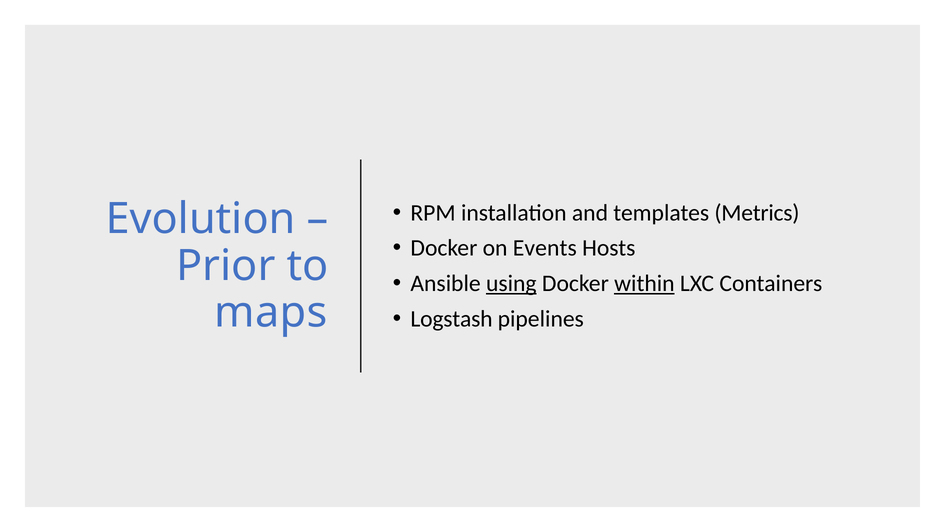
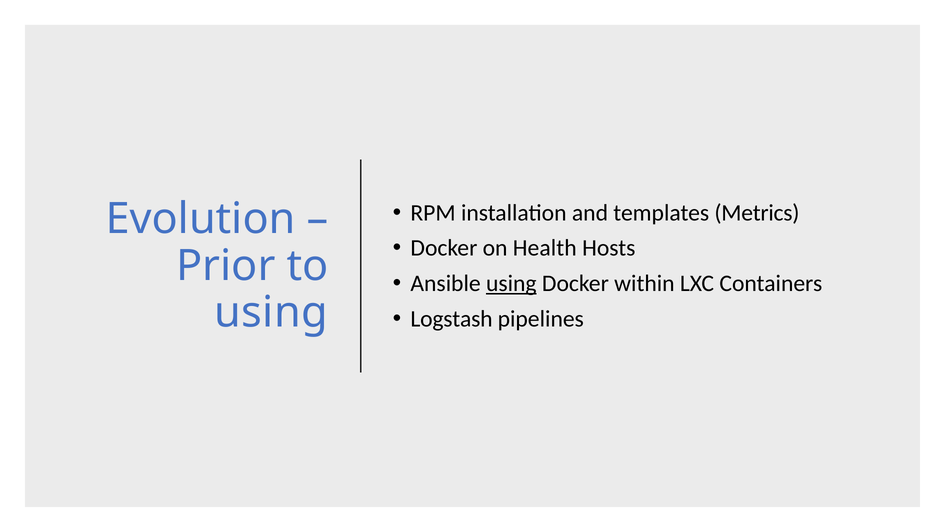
Events: Events -> Health (545, 248)
within underline: present -> none (644, 283)
maps: maps -> using (271, 312)
